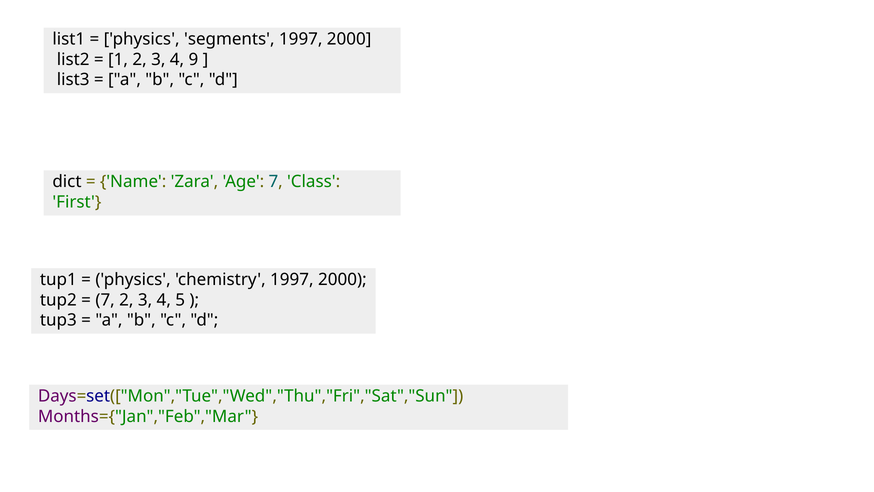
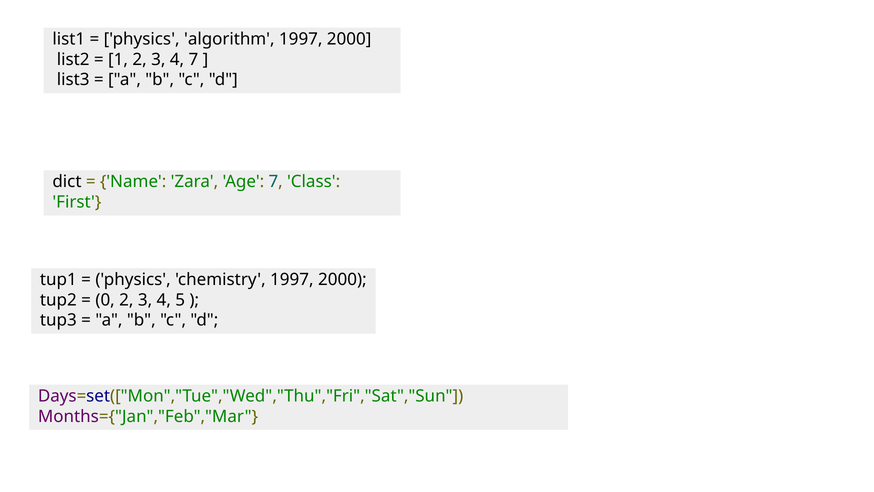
segments: segments -> algorithm (229, 39)
4 9: 9 -> 7 (193, 59)
7: 7 -> 0 (105, 300)
